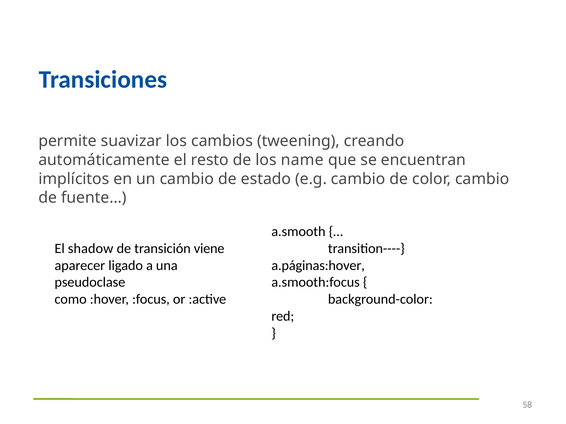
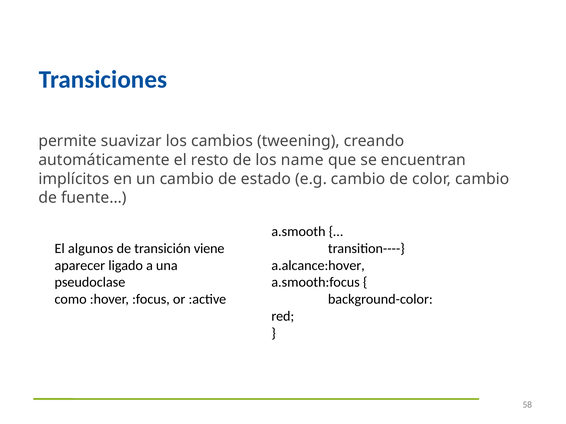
shadow: shadow -> algunos (91, 249)
a.páginas:hover: a.páginas:hover -> a.alcance:hover (318, 266)
